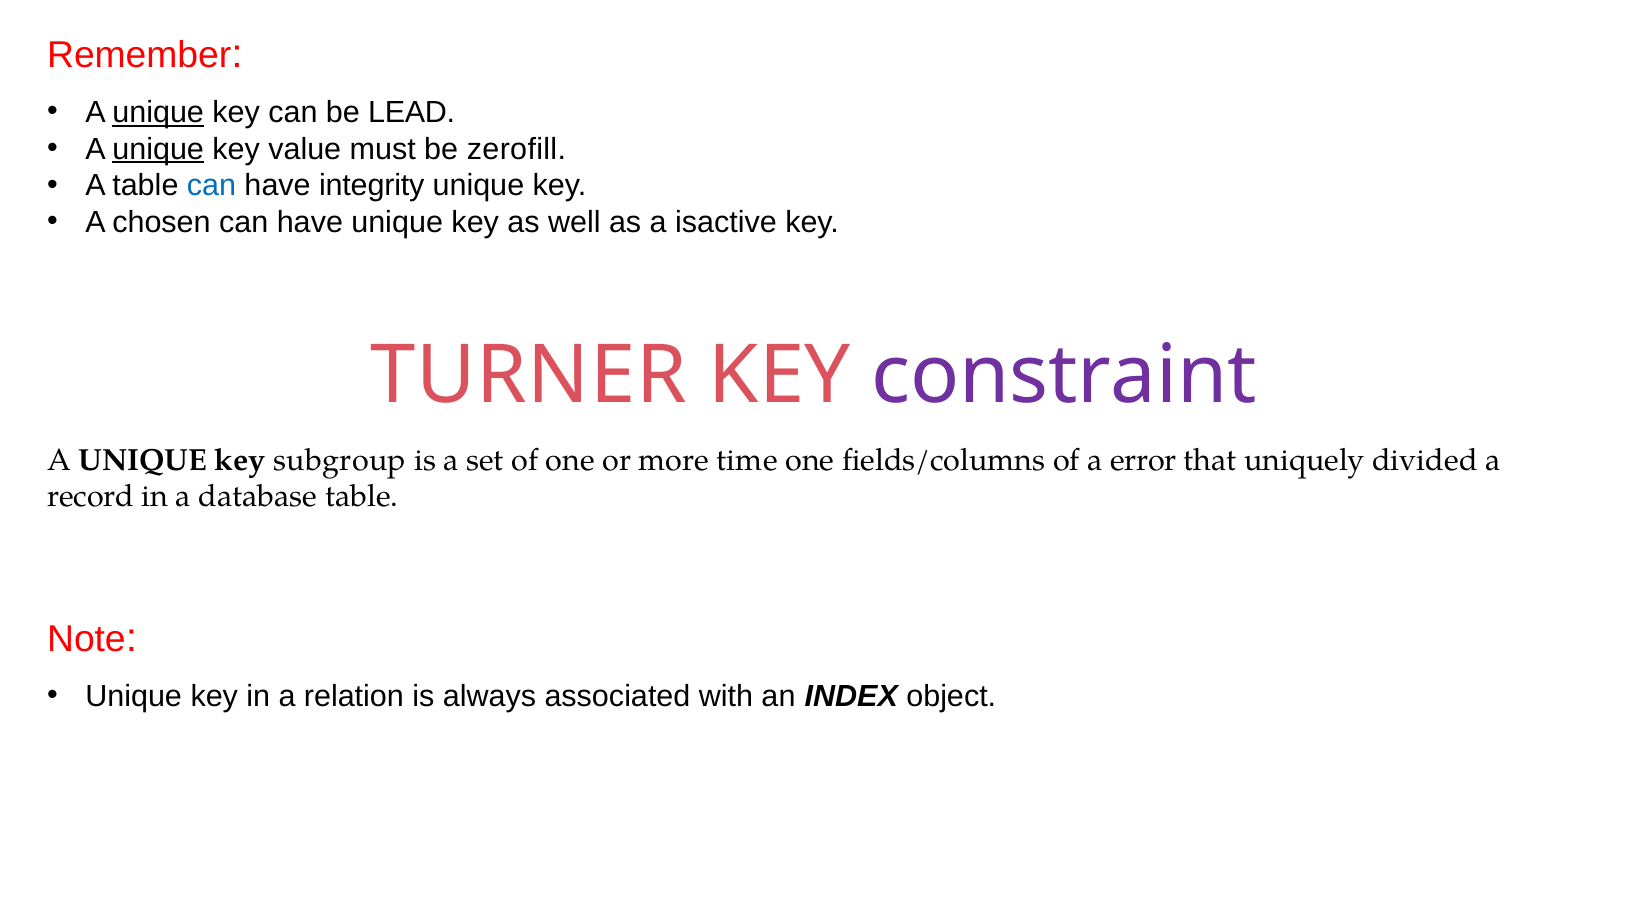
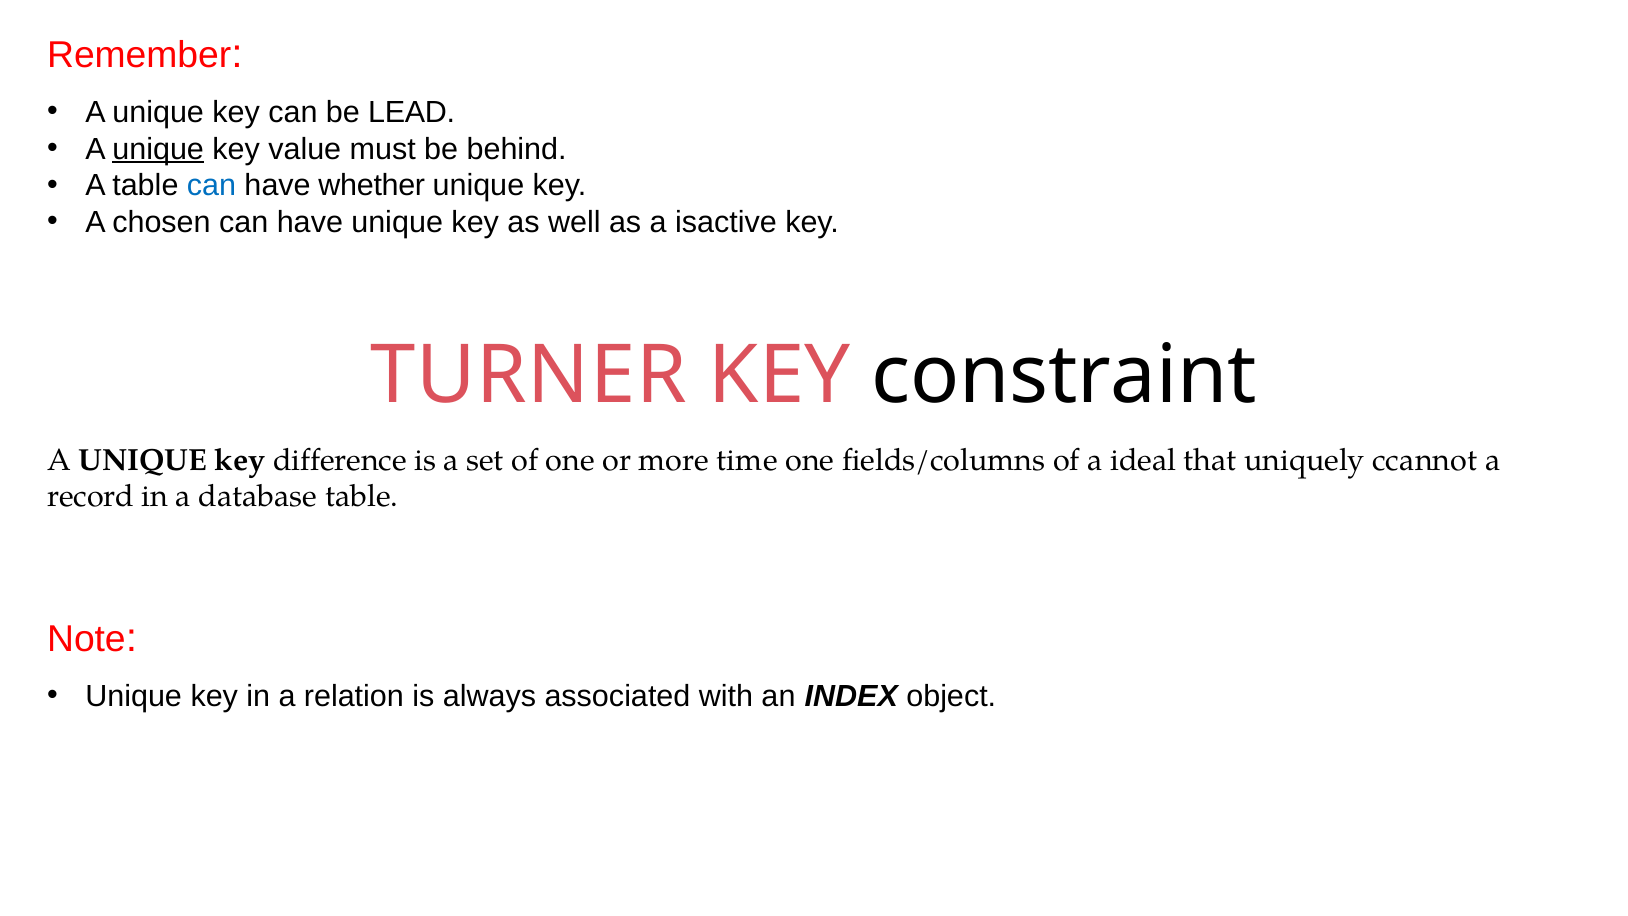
unique underline: present -> none (158, 112)
zerofill: zerofill -> behind (517, 149)
integrity: integrity -> whether (372, 186)
constraint colour: purple -> black (1064, 376)
subgroup: subgroup -> difference (340, 460)
error: error -> ideal (1143, 460)
divided: divided -> ccannot (1425, 460)
